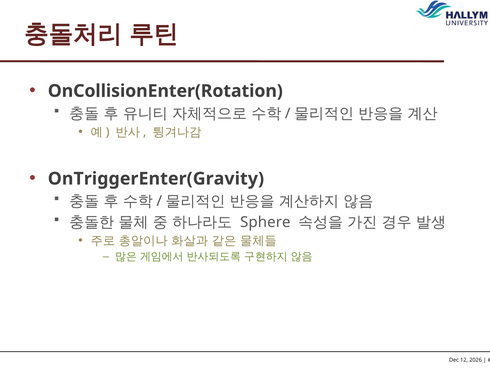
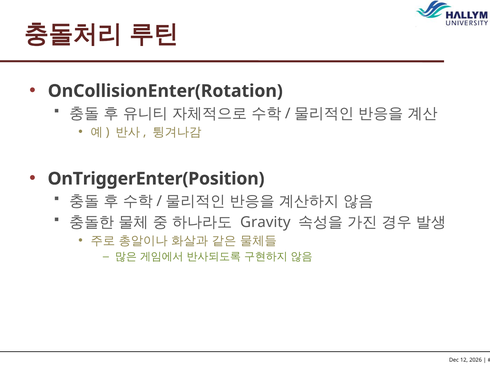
OnTriggerEnter(Gravity: OnTriggerEnter(Gravity -> OnTriggerEnter(Position (156, 178)
Sphere: Sphere -> Gravity (265, 222)
